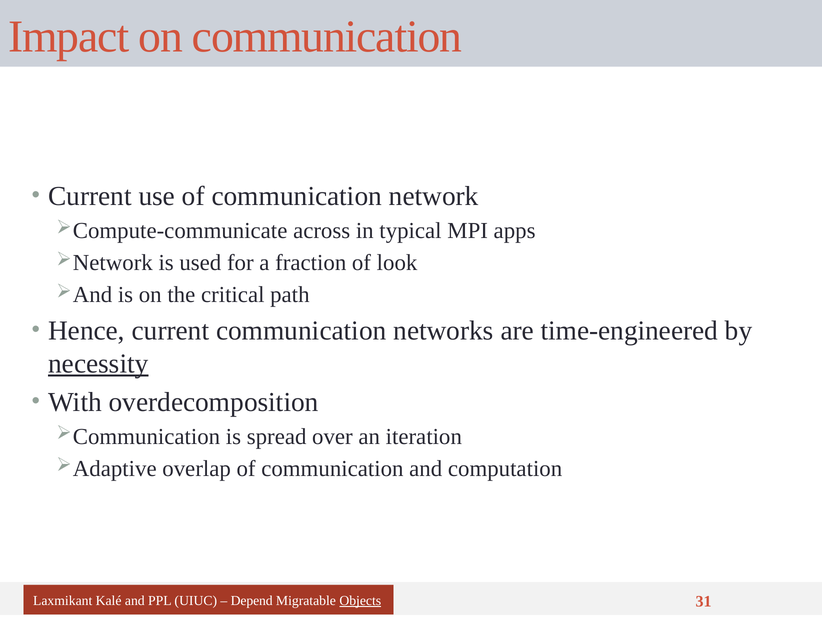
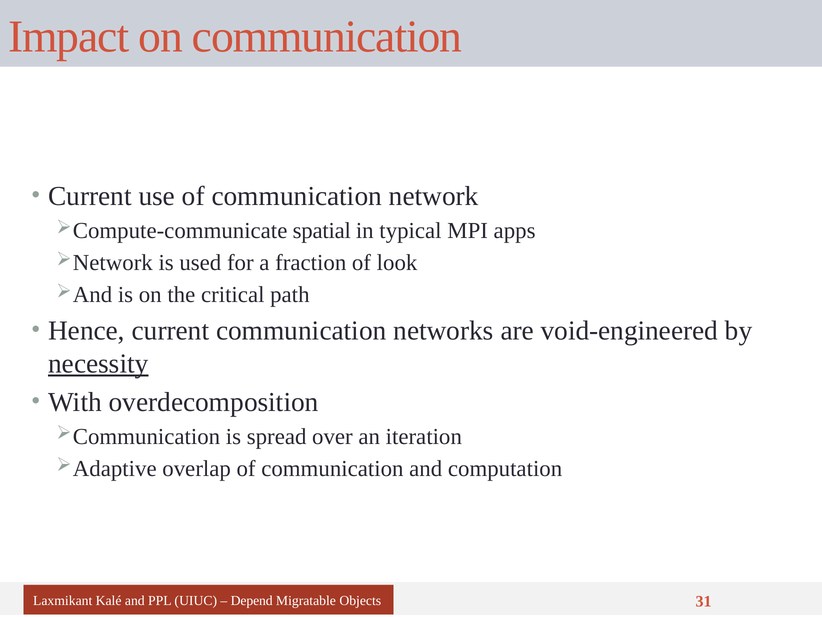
across: across -> spatial (322, 231)
time-engineered: time-engineered -> void-engineered (629, 330)
Objects underline: present -> none (360, 600)
